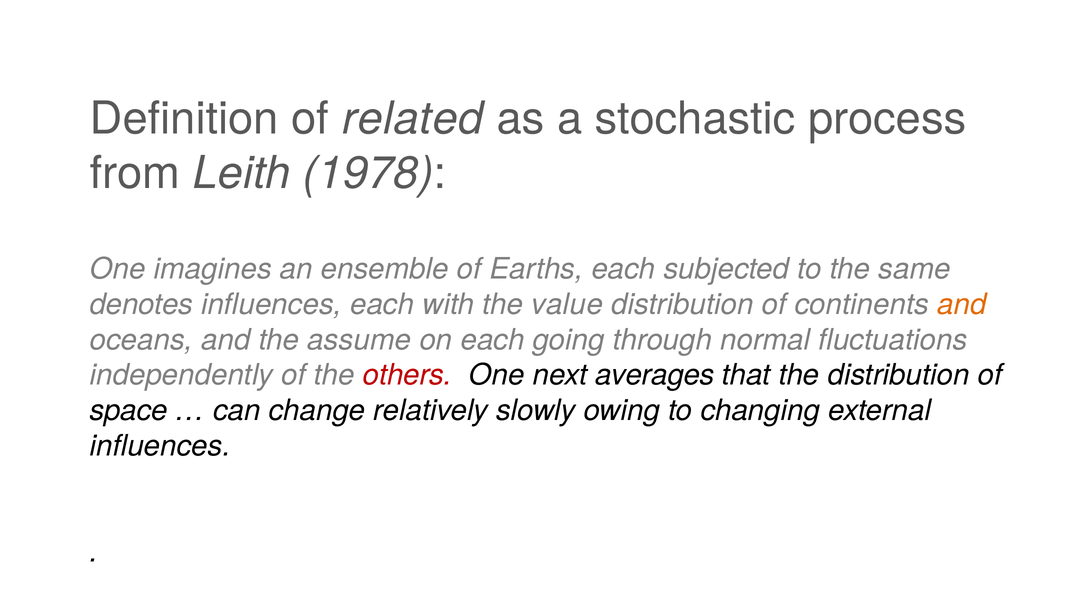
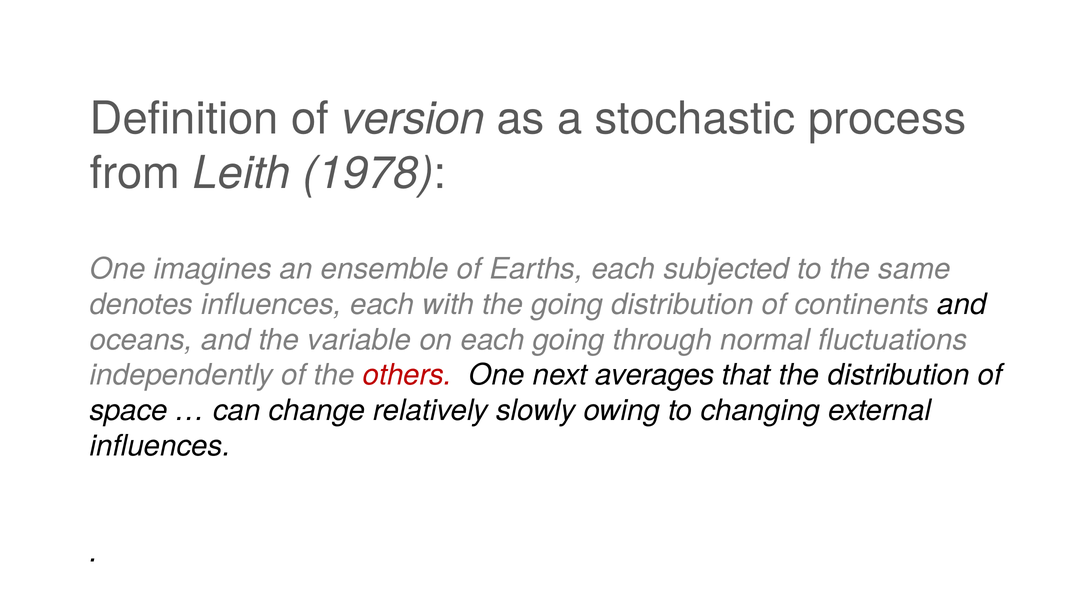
related: related -> version (413, 119)
the value: value -> going (567, 304)
and colour: orange -> black (962, 304)
assume: assume -> variable (359, 340)
